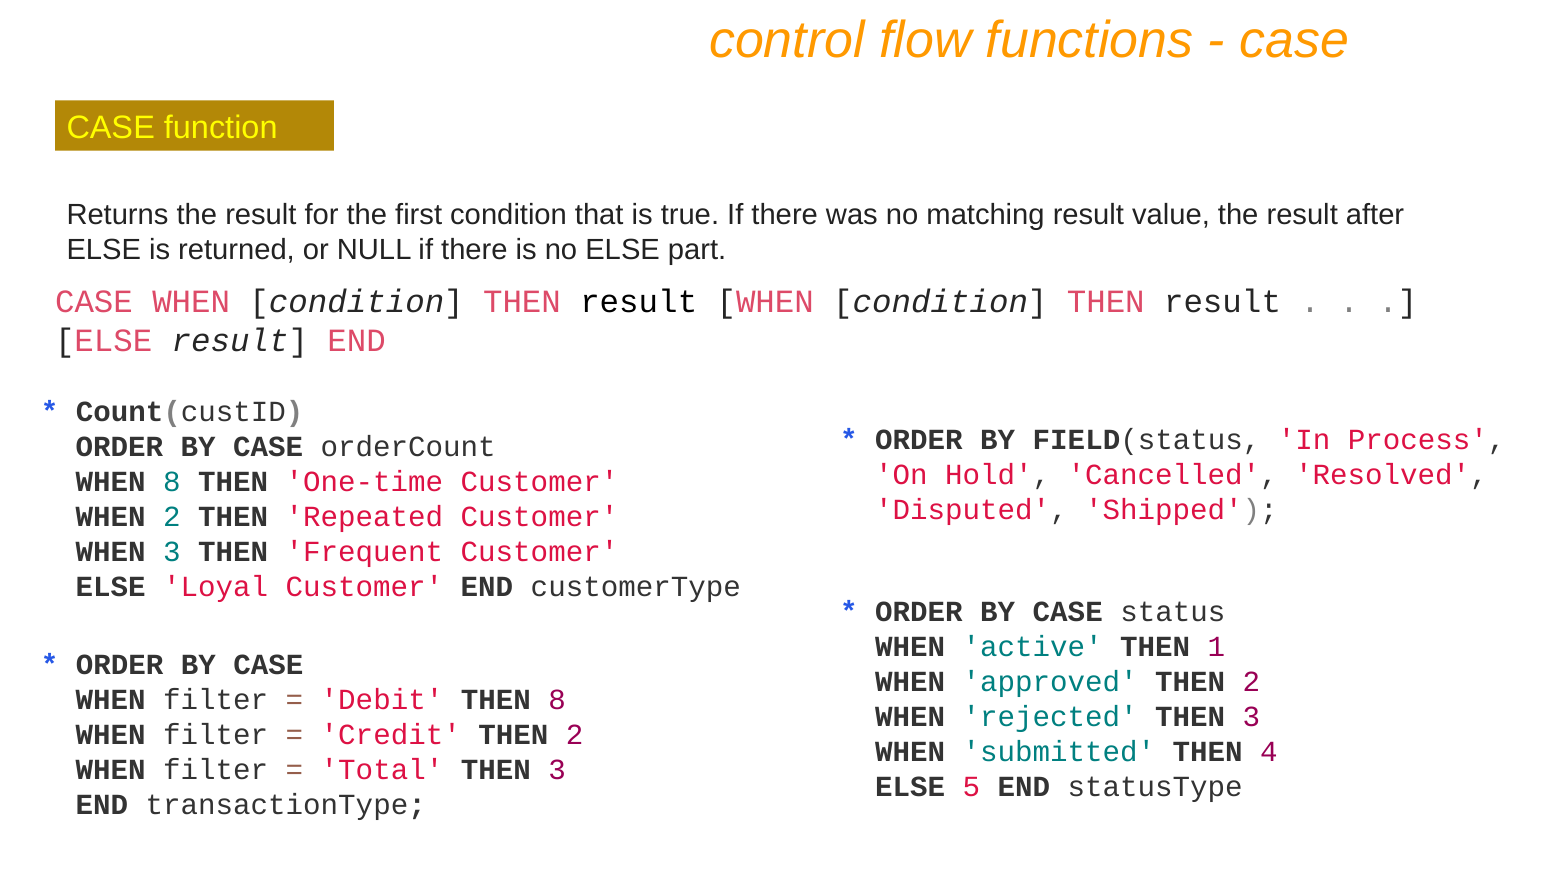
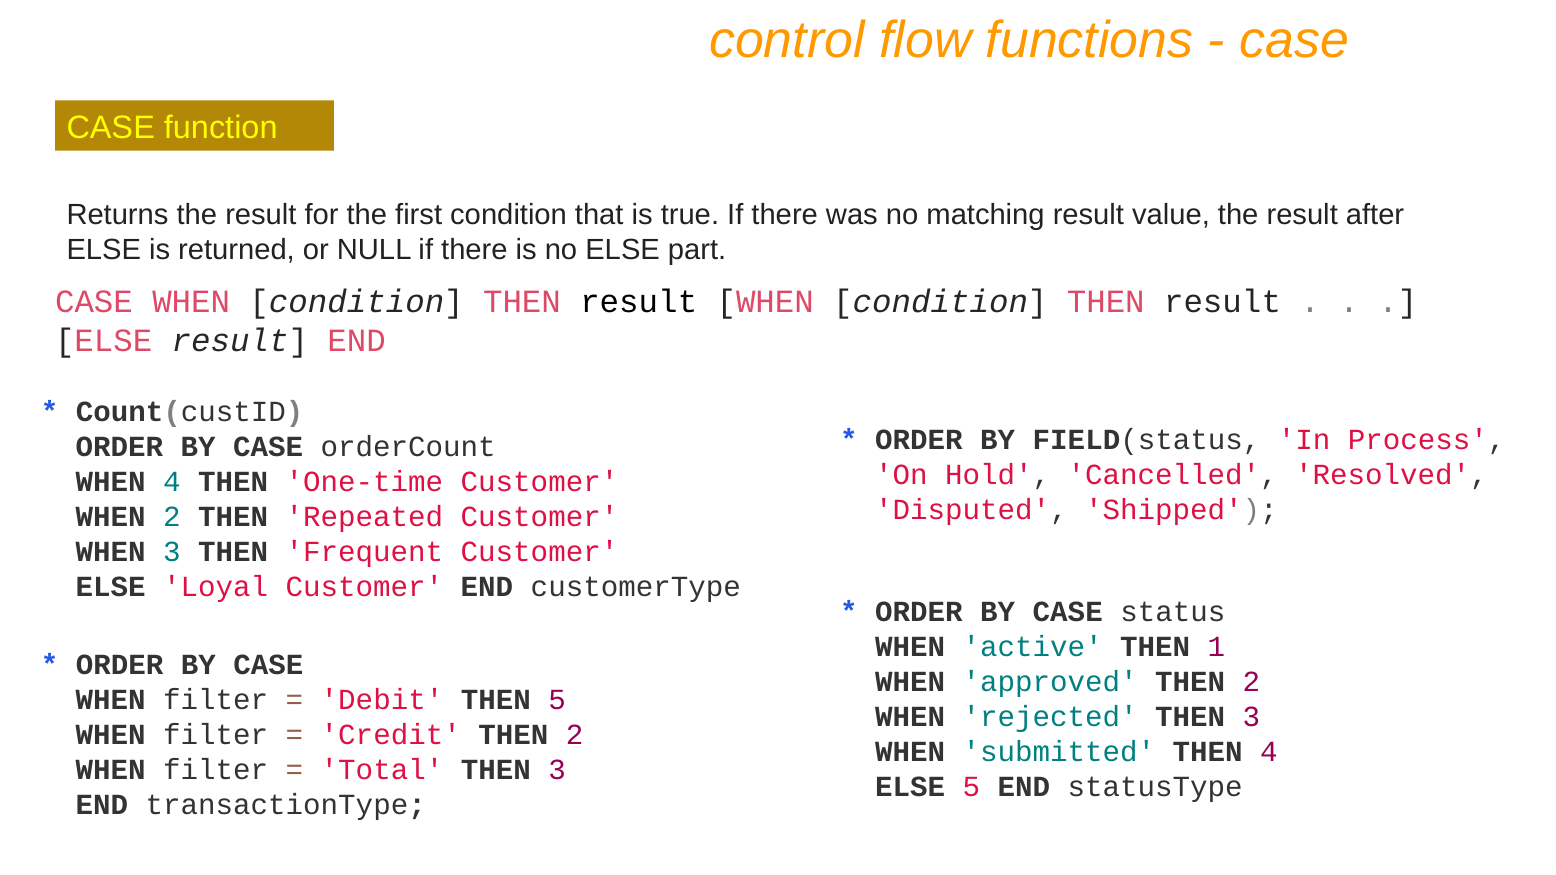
WHEN 8: 8 -> 4 (172, 482)
THEN 8: 8 -> 5 (557, 700)
